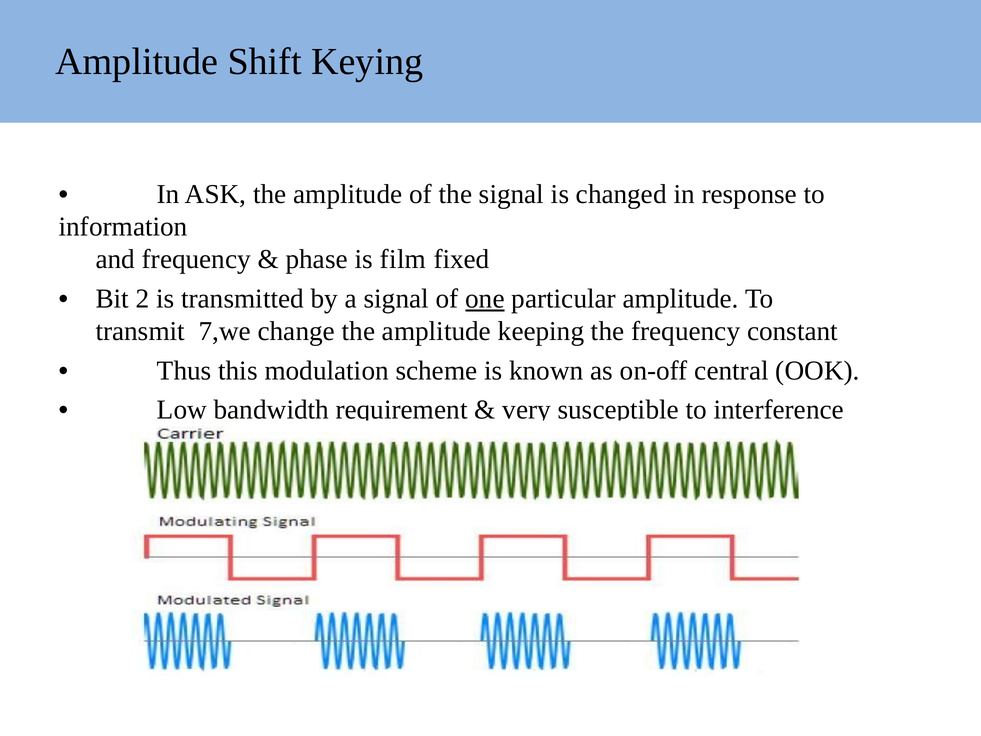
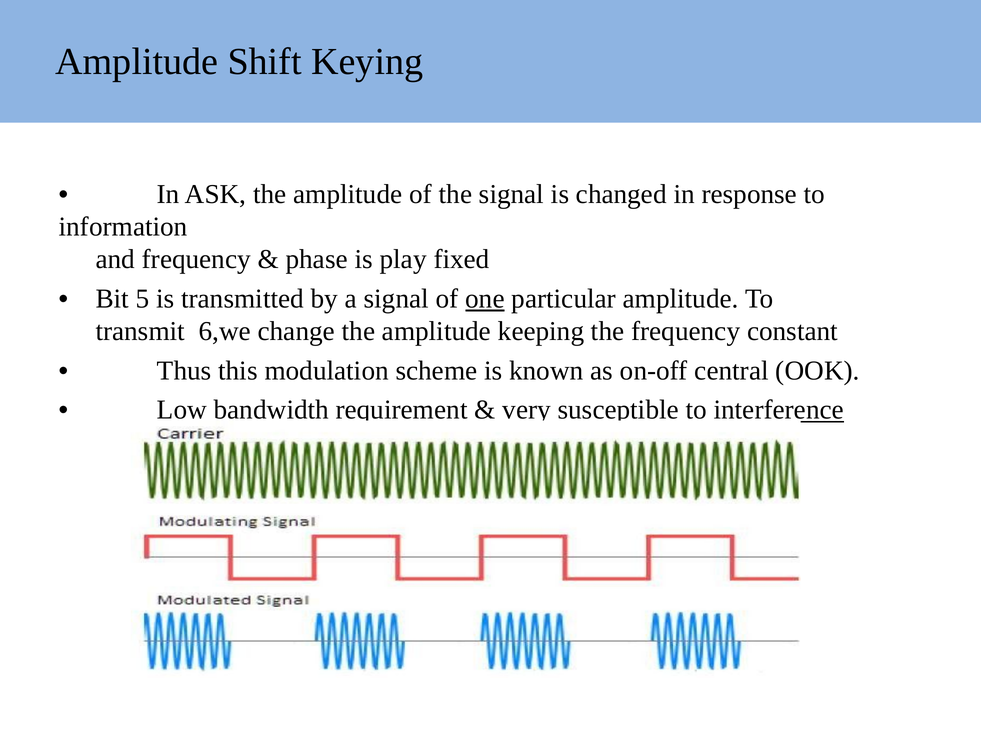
film: film -> play (403, 259)
2: 2 -> 5 (143, 299)
7,we: 7,we -> 6,we (225, 331)
interference underline: none -> present (779, 410)
